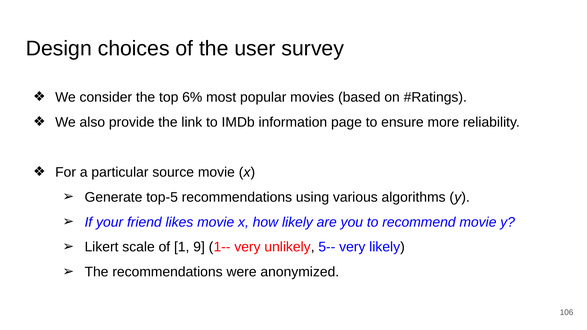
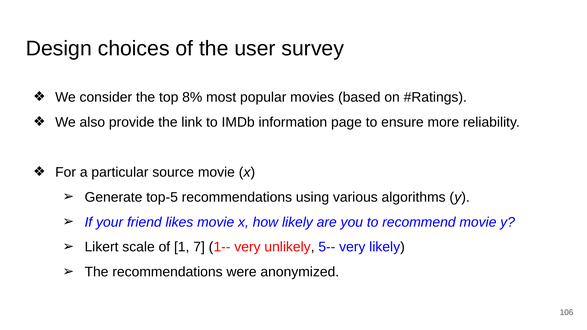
6%: 6% -> 8% (192, 97)
9: 9 -> 7 (199, 247)
